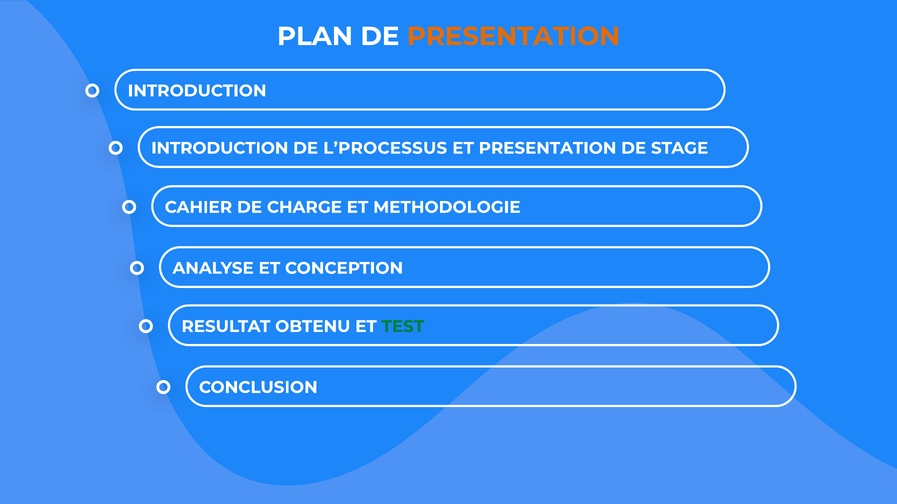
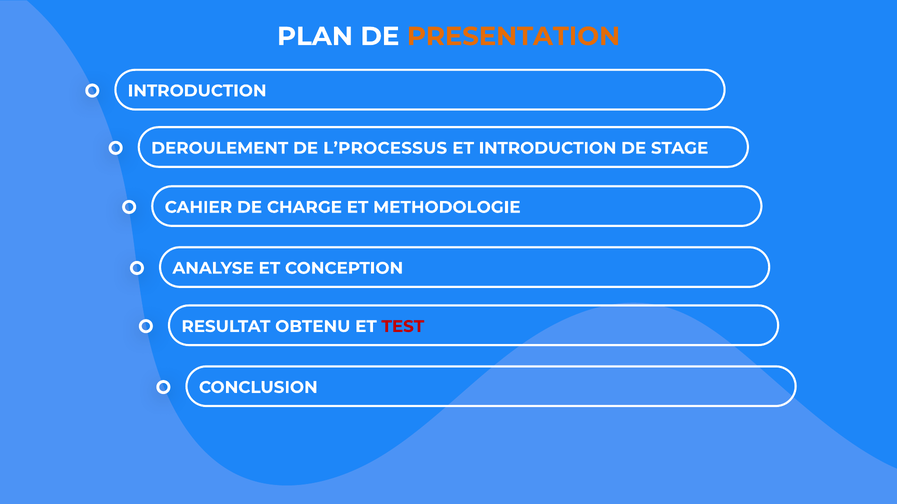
INTRODUCTION: INTRODUCTION -> DEROULEMENT (220, 148)
ET PRESENTATION: PRESENTATION -> INTRODUCTION (548, 148)
TEST colour: green -> red (403, 327)
